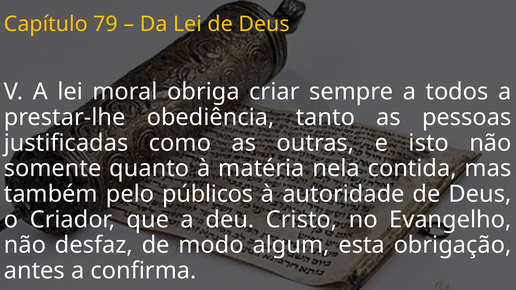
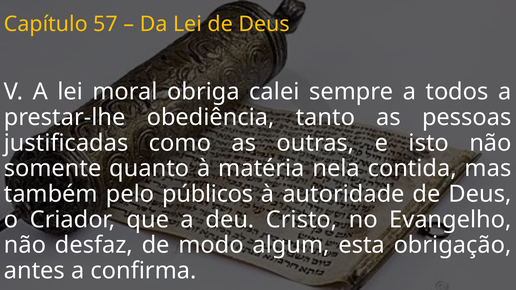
79: 79 -> 57 (106, 24)
criar: criar -> calei (274, 92)
